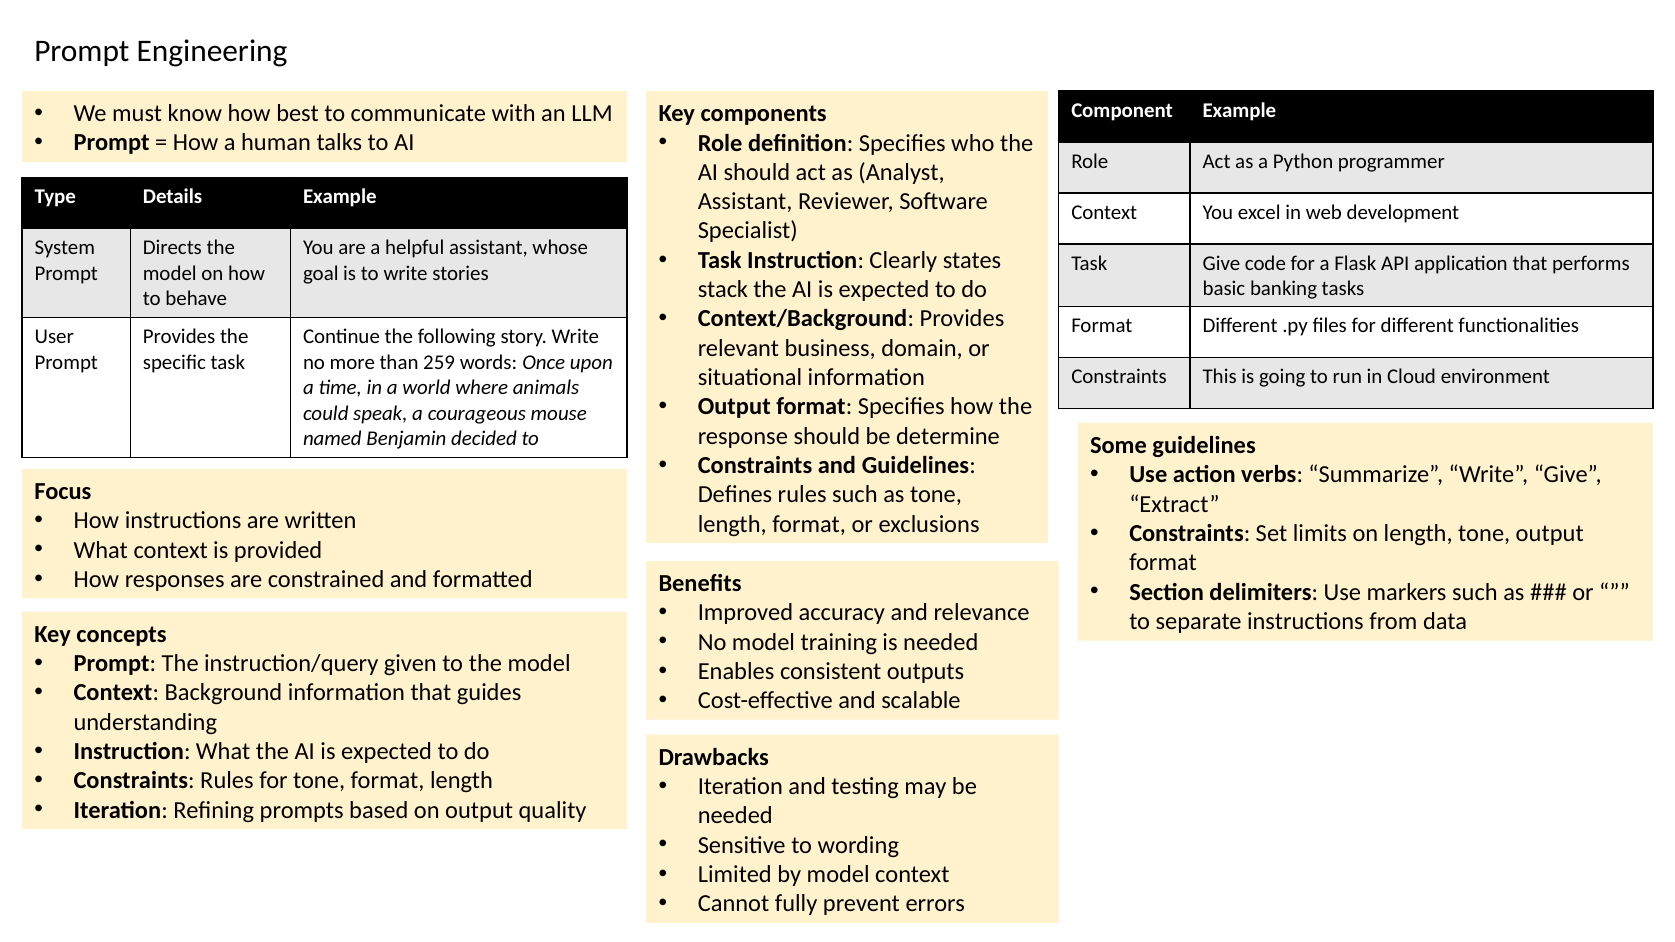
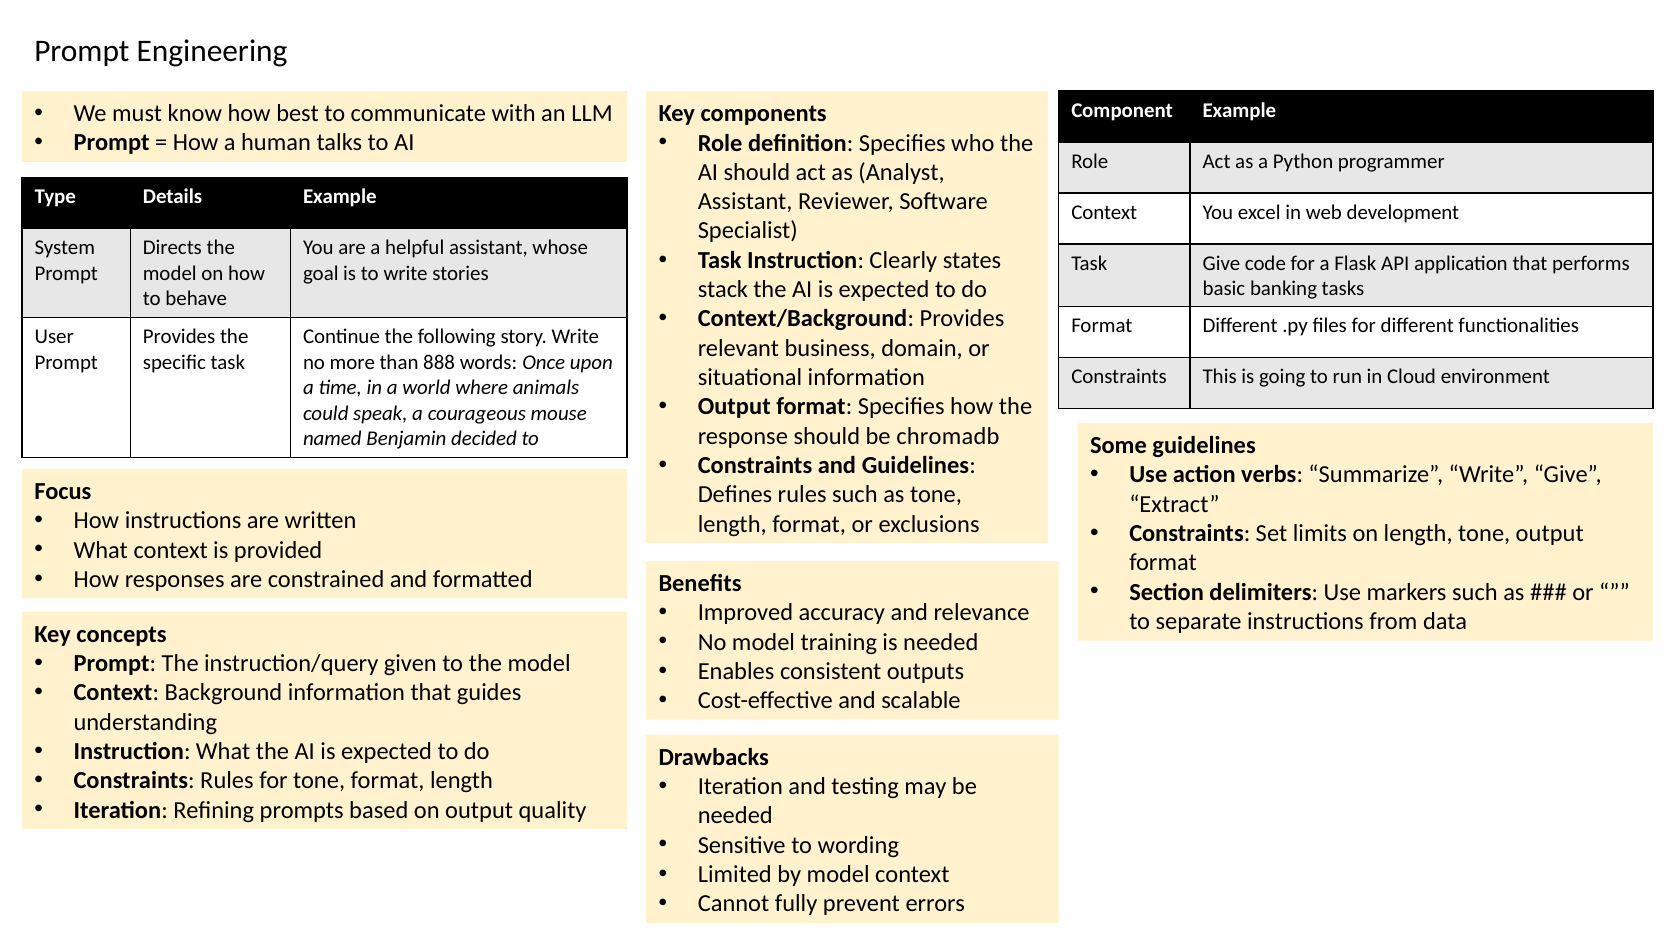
259: 259 -> 888 (439, 362)
determine: determine -> chromadb (948, 436)
